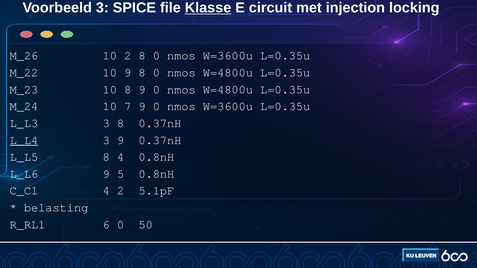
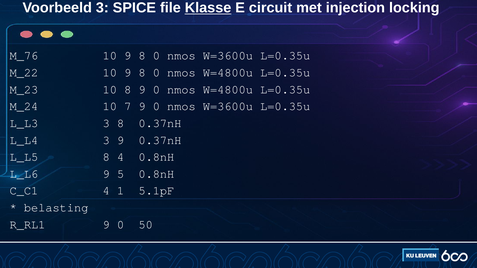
M_26: M_26 -> M_76 (24, 56)
2: 2 -> 9 (128, 56)
L_L4 underline: present -> none (24, 140)
4 2: 2 -> 1 (121, 191)
R_RL1 6: 6 -> 9 (106, 225)
